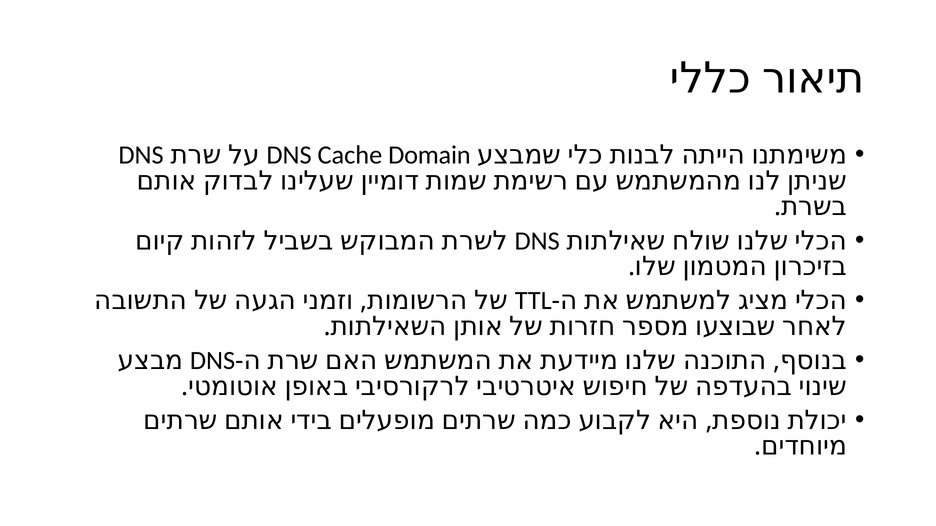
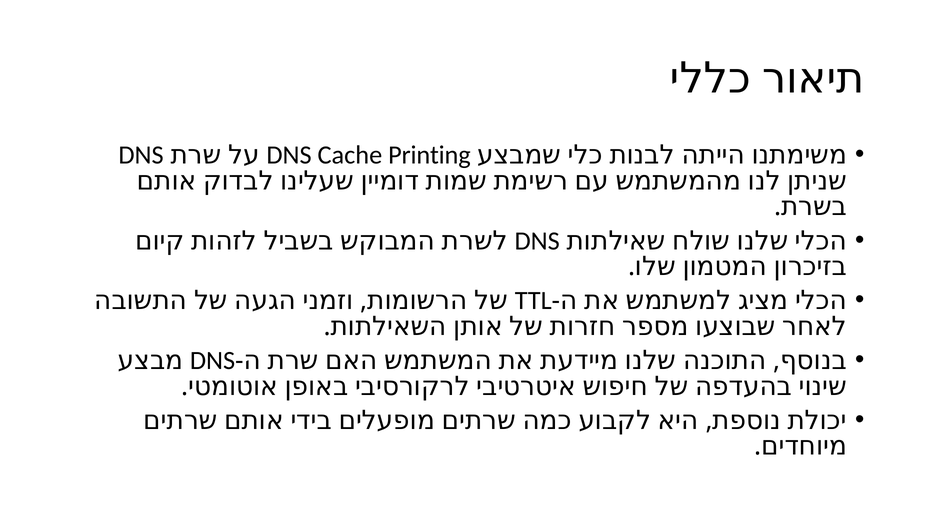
Domain: Domain -> Printing (429, 155)
